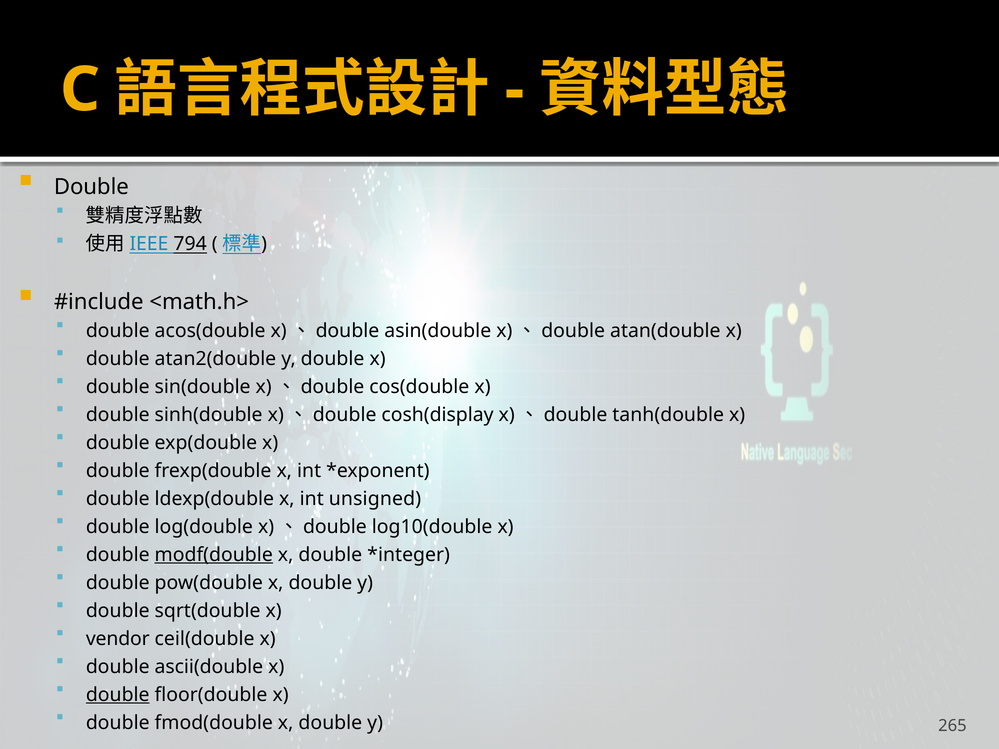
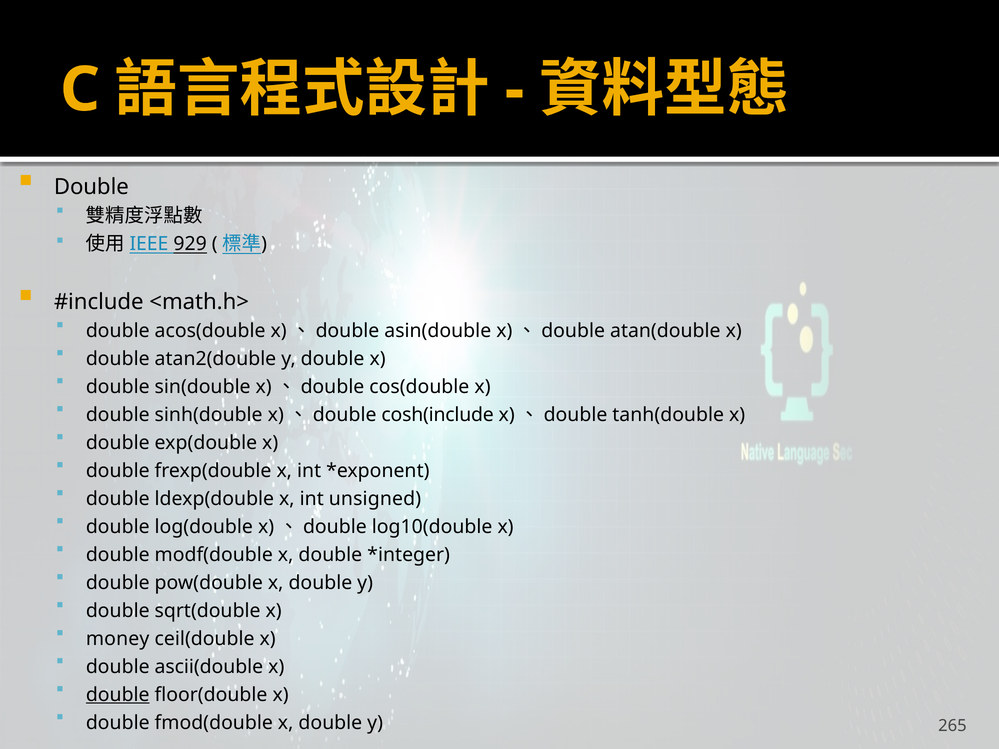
794: 794 -> 929 (190, 244)
cosh(display: cosh(display -> cosh(include (438, 415)
modf(double underline: present -> none (214, 555)
vendor: vendor -> money (118, 639)
